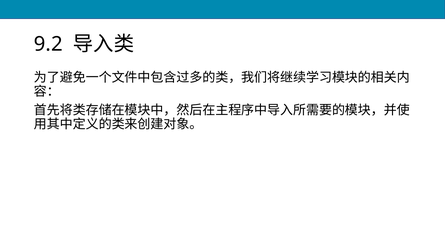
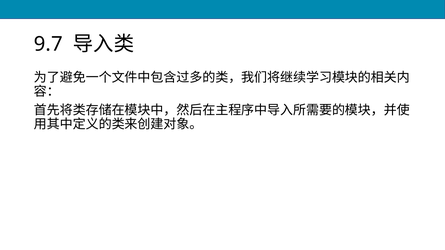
9.2: 9.2 -> 9.7 (48, 44)
